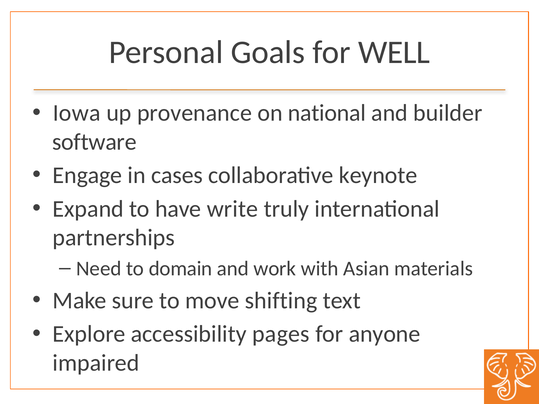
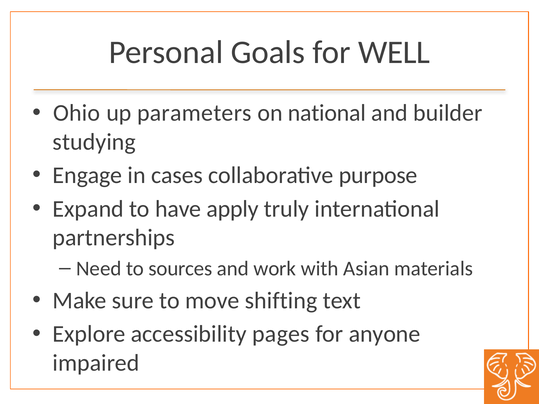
Iowa: Iowa -> Ohio (77, 113)
provenance: provenance -> parameters (194, 113)
software: software -> studying (94, 142)
keynote: keynote -> purpose (378, 175)
write: write -> apply (233, 209)
domain: domain -> sources (180, 269)
